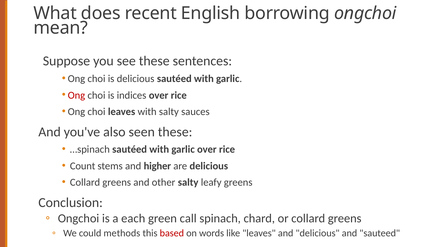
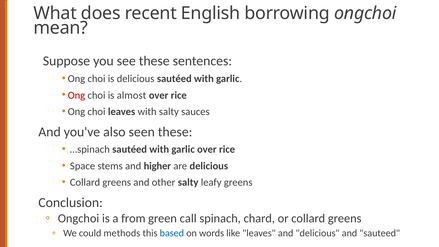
indices: indices -> almost (131, 95)
Count: Count -> Space (83, 166)
each: each -> from (133, 218)
based colour: red -> blue (172, 233)
